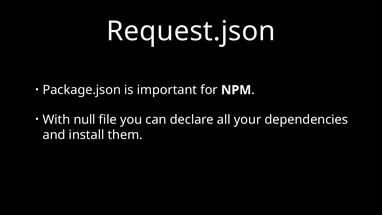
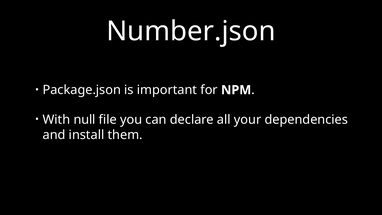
Request.json: Request.json -> Number.json (191, 31)
